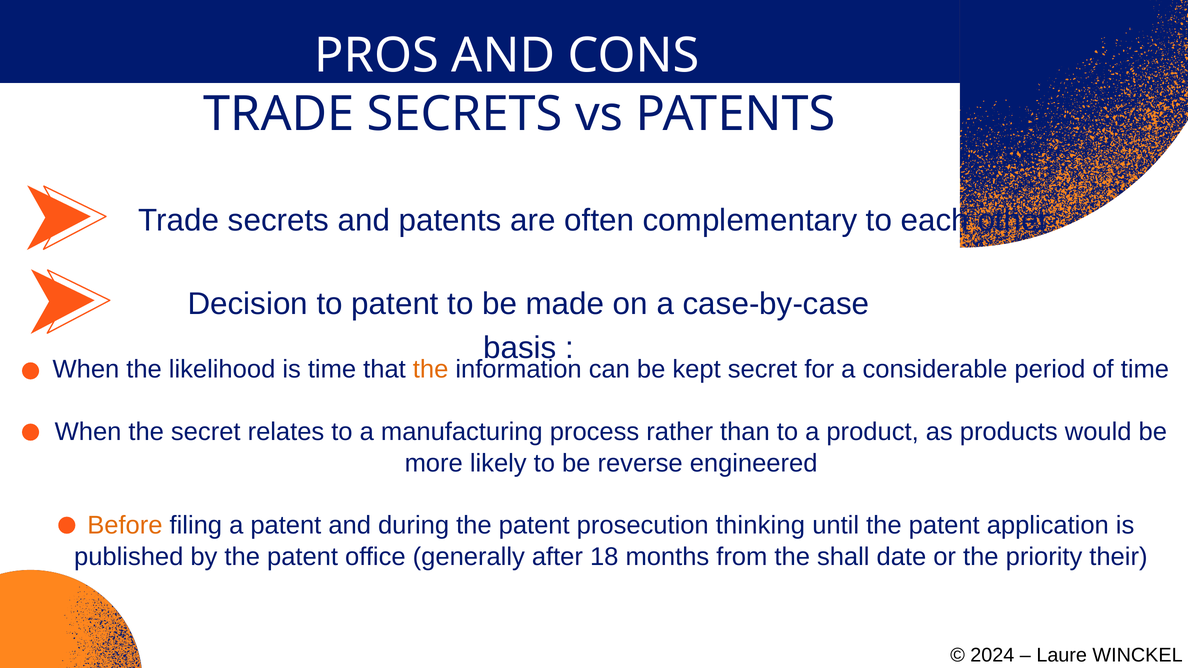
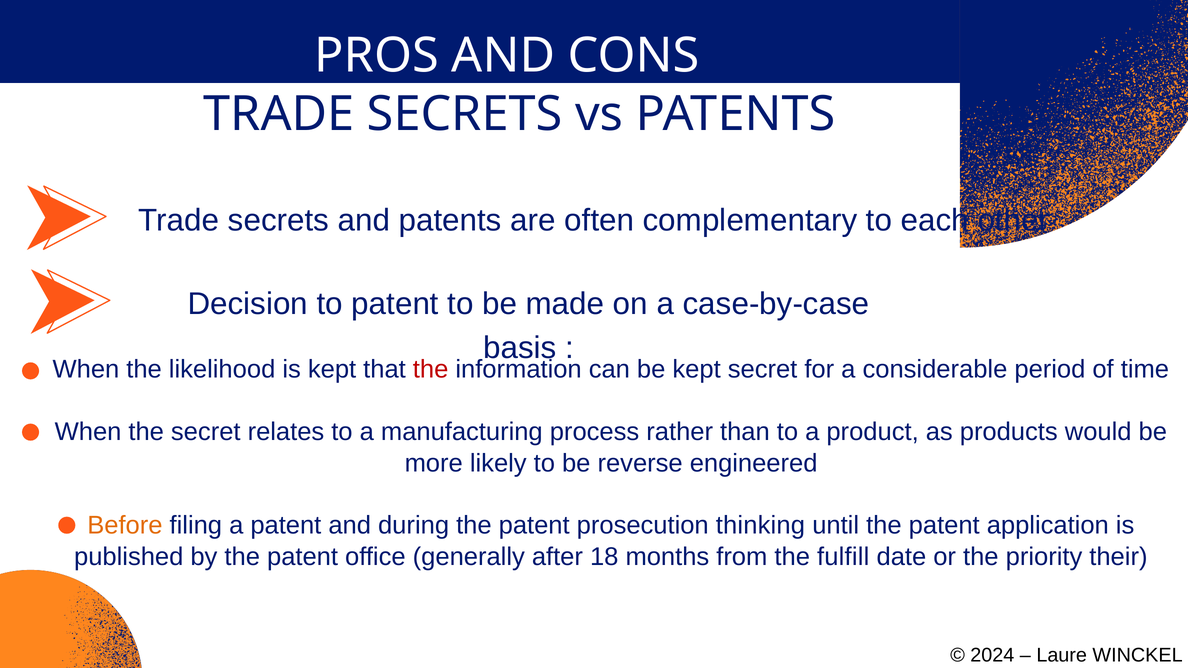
is time: time -> kept (332, 370)
the colour: orange -> red (431, 370)
shall: shall -> fulfill (843, 557)
